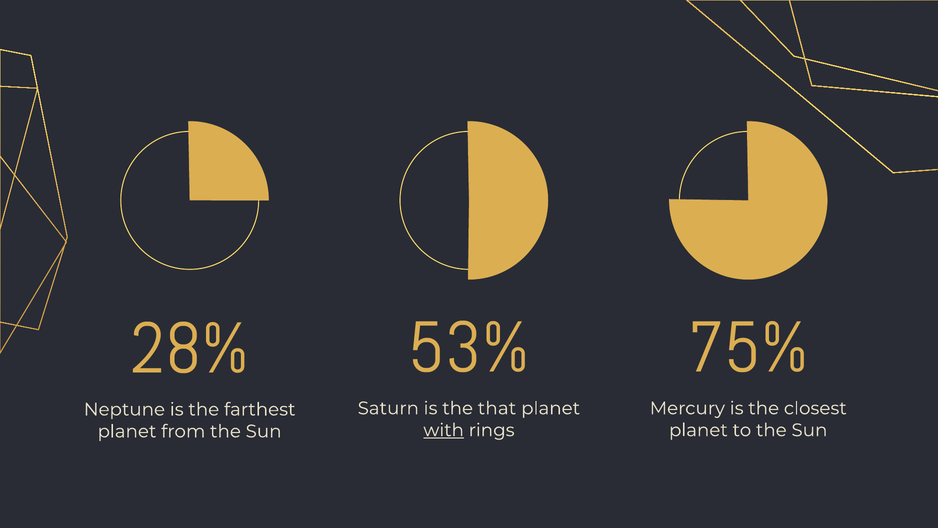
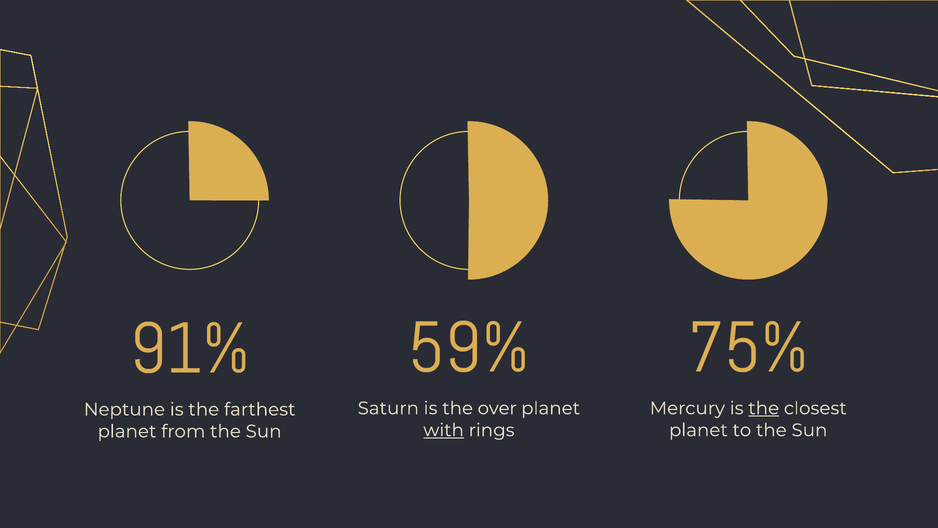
53%: 53% -> 59% (469, 348)
28%: 28% -> 91% (190, 349)
that: that -> over (497, 408)
the underline: none -> present (764, 408)
